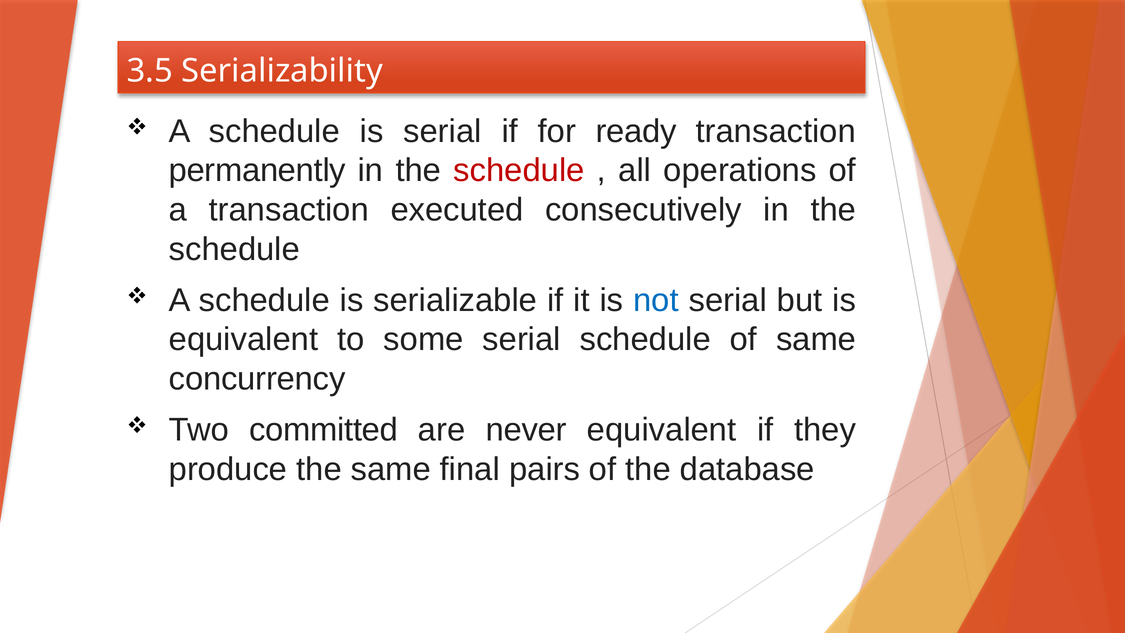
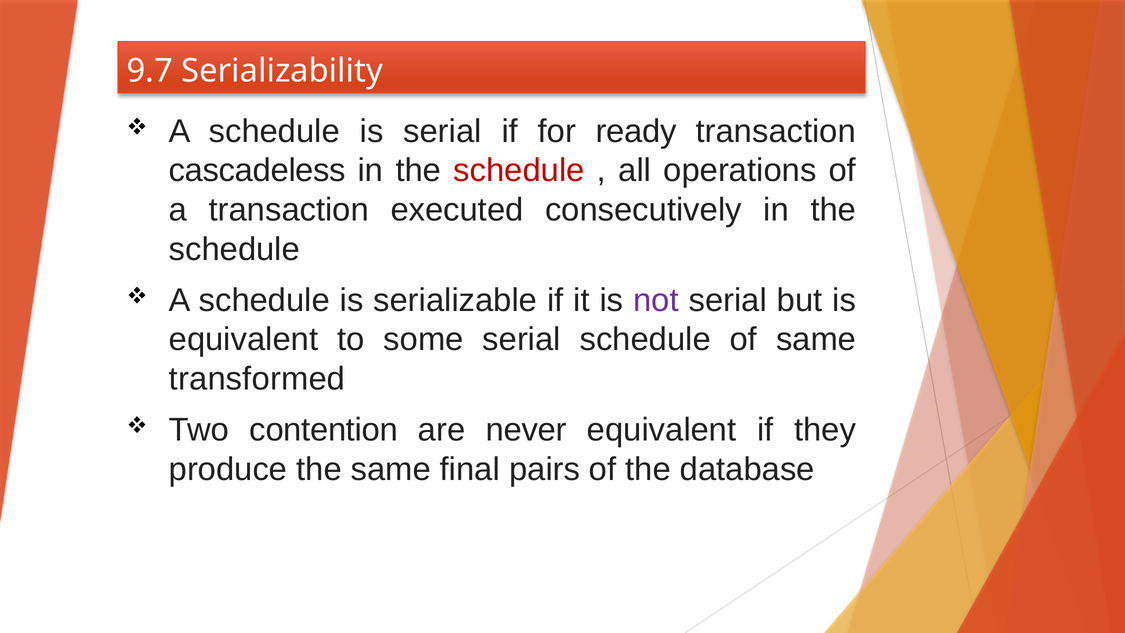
3.5: 3.5 -> 9.7 (150, 71)
permanently: permanently -> cascadeless (257, 171)
not colour: blue -> purple (656, 300)
concurrency: concurrency -> transformed (257, 379)
committed: committed -> contention (324, 430)
